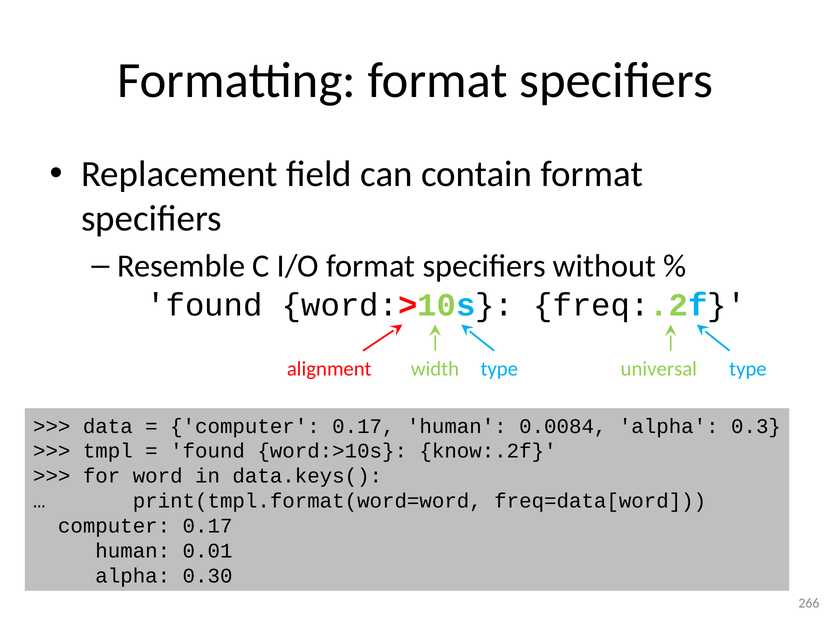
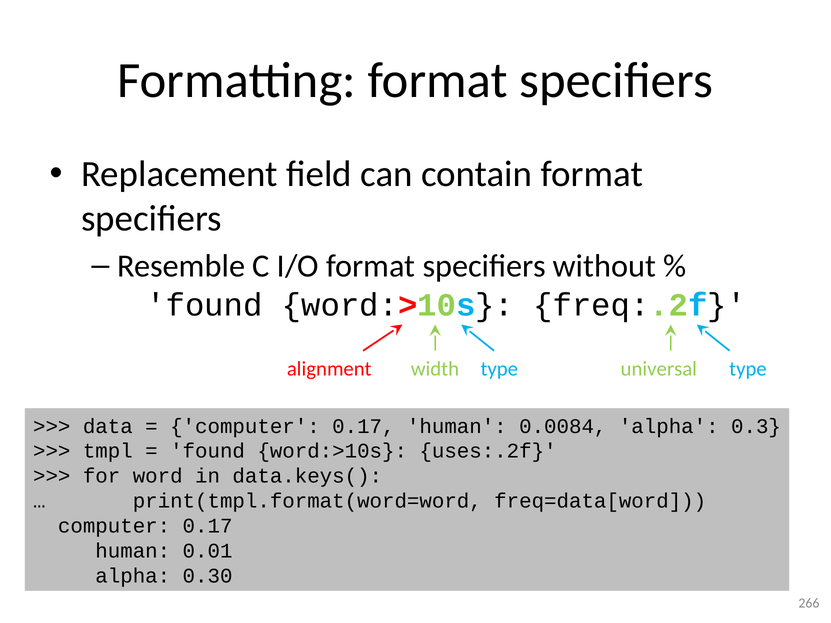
know:.2f: know:.2f -> uses:.2f (488, 451)
